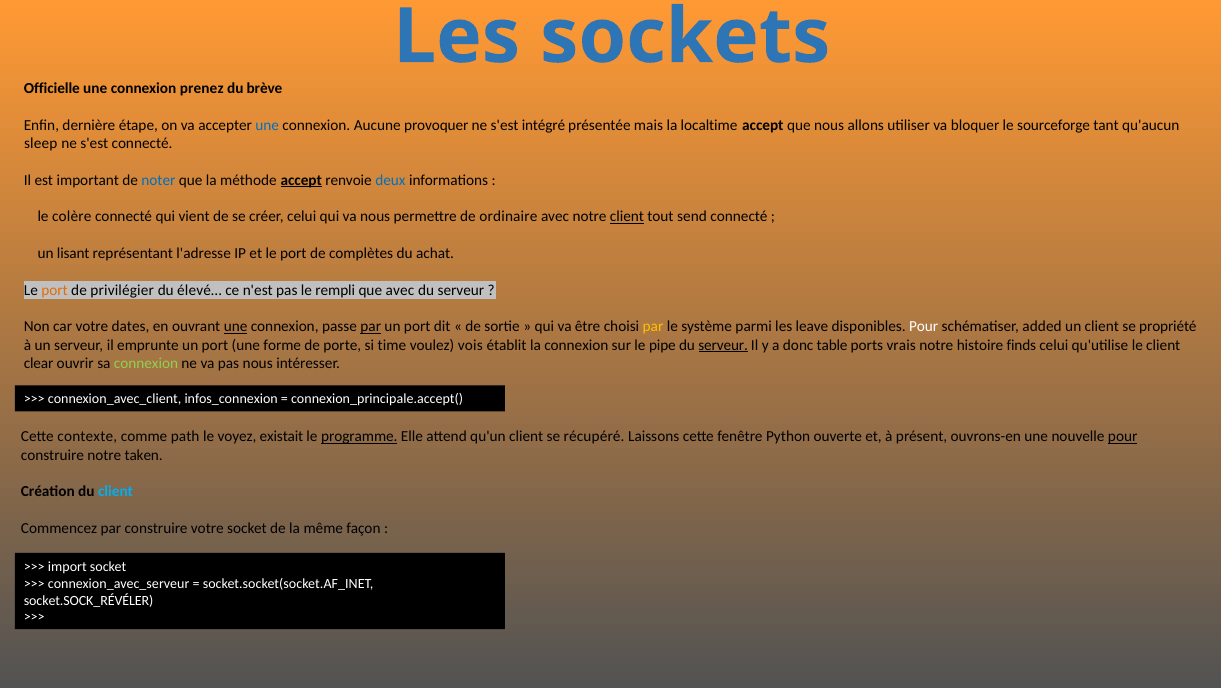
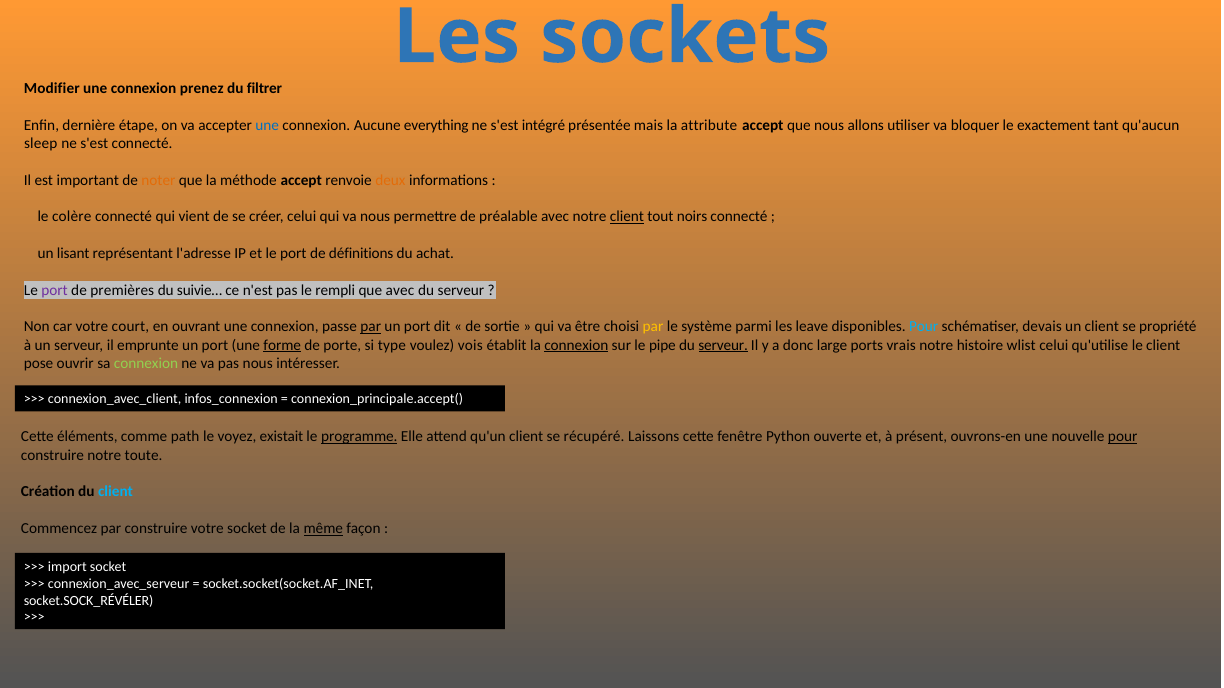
Officielle: Officielle -> Modifier (52, 88)
brève: brève -> filtrer (265, 88)
provoquer: provoquer -> everything (436, 125)
localtime: localtime -> attribute (709, 125)
sourceforge: sourceforge -> exactement (1054, 125)
noter colour: blue -> orange (158, 180)
accept underline: present -> none (301, 180)
deux colour: blue -> orange (390, 180)
ordinaire: ordinaire -> préalable (508, 217)
send: send -> noirs (692, 217)
complètes: complètes -> définitions (361, 254)
port colour: orange -> purple (55, 290)
privilégier: privilégier -> premières (122, 290)
élevé…: élevé… -> suivie… (200, 290)
dates: dates -> court (130, 327)
une underline: present -> none (236, 327)
Pour colour: white -> light blue (924, 327)
added: added -> devais (1042, 327)
forme underline: none -> present (282, 345)
time: time -> type (392, 345)
connexion underline: none -> present (576, 345)
table: table -> large (832, 345)
finds: finds -> wlist (1021, 345)
clear: clear -> pose (39, 364)
contexte: contexte -> éléments (87, 437)
taken: taken -> toute (144, 455)
même underline: none -> present (323, 529)
